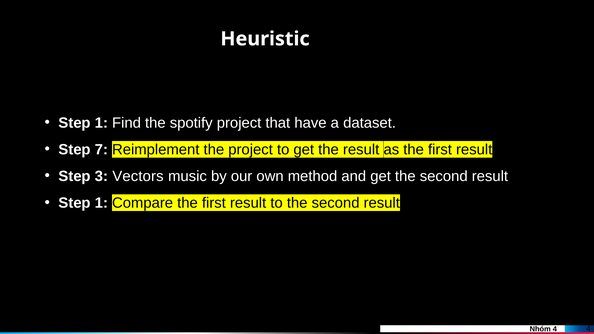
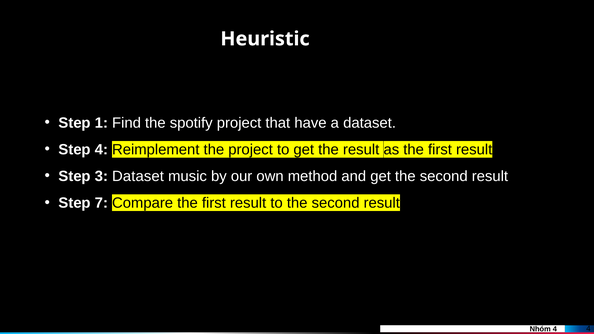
Step 7: 7 -> 4 (101, 150)
3 Vectors: Vectors -> Dataset (138, 176)
1: 1 -> 7 (101, 203)
